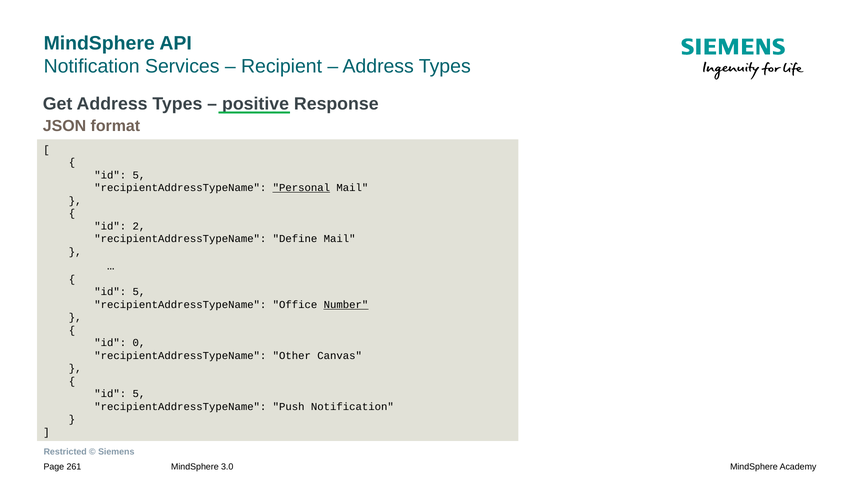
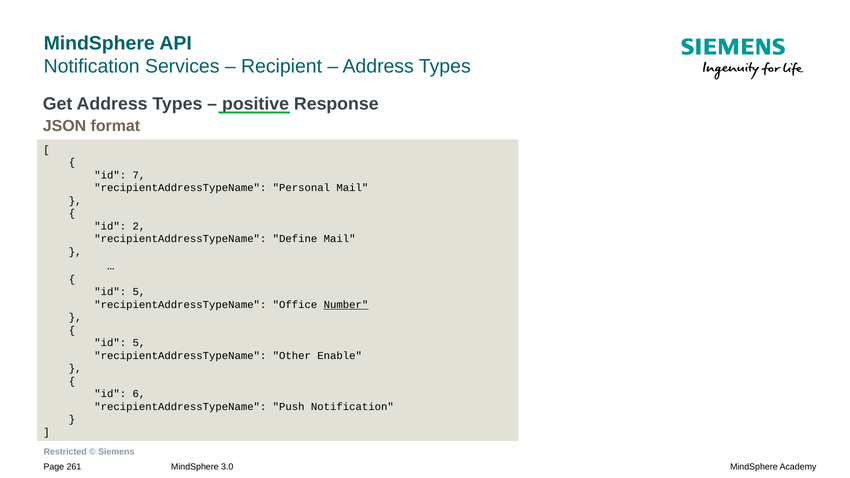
5: 5 -> 7 (139, 175)
Personal underline: present -> none (301, 188)
0: 0 -> 5 (139, 343)
Canvas: Canvas -> Enable (340, 356)
5: 5 -> 6 (139, 394)
